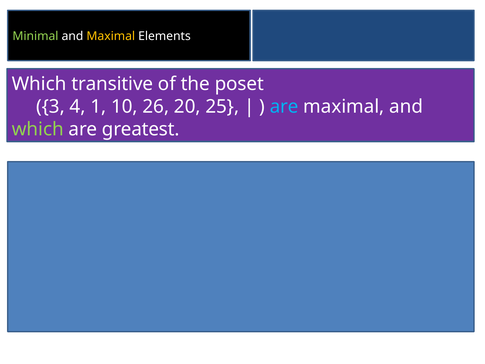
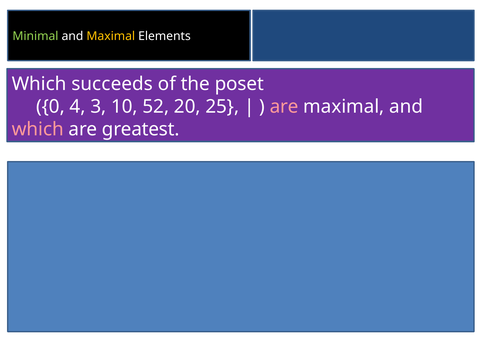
transitive: transitive -> succeeds (112, 84)
3: 3 -> 0 (50, 106)
1: 1 -> 3 (98, 106)
26: 26 -> 52 (156, 106)
are colour: light blue -> pink (284, 106)
which colour: light green -> pink (38, 129)
